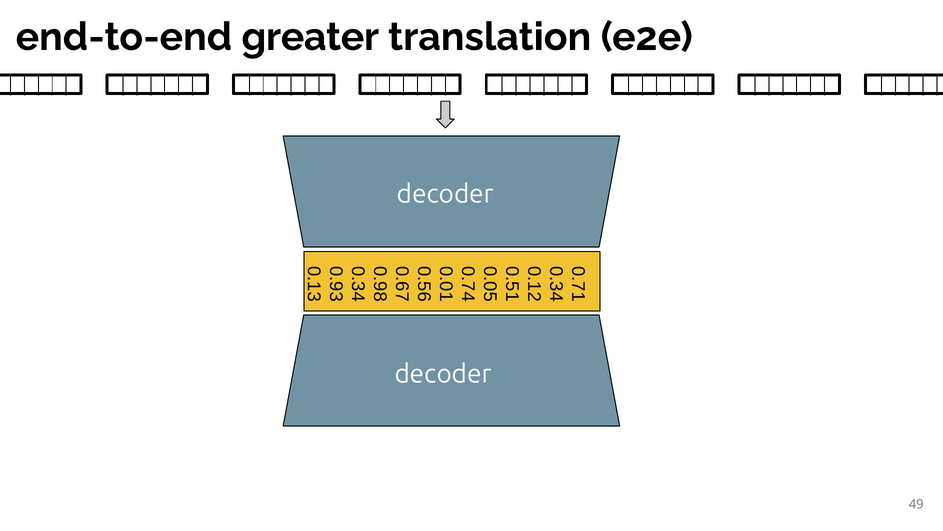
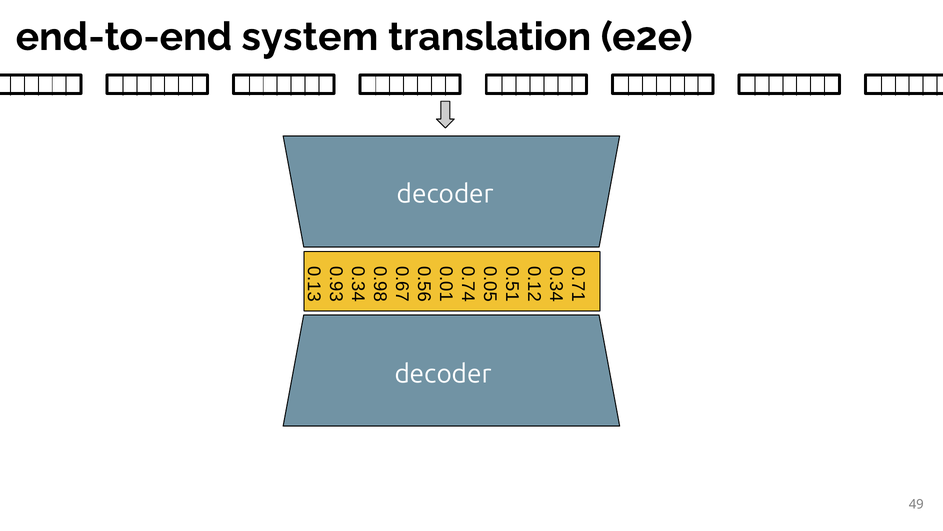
greater: greater -> system (310, 37)
